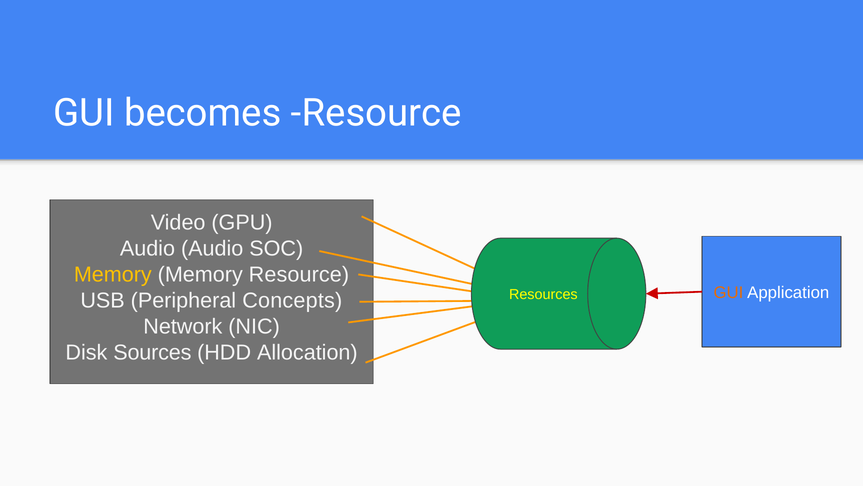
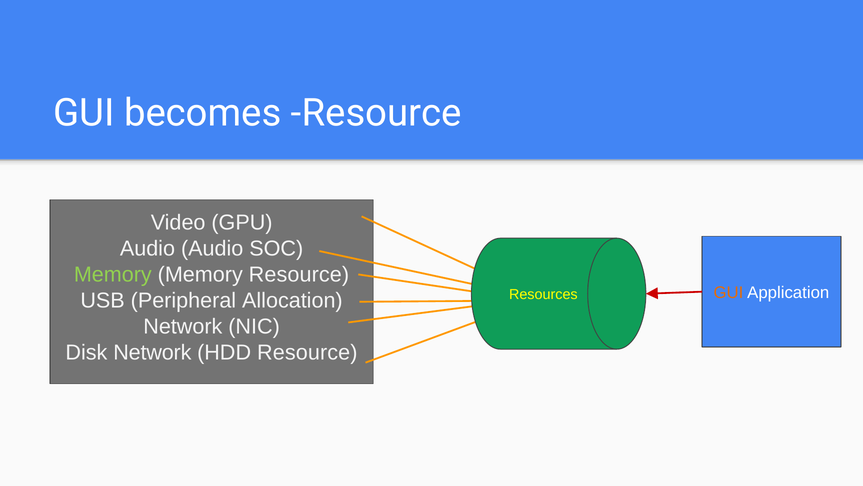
Memory colour: yellow -> light green (113, 274)
Concepts: Concepts -> Allocation (292, 300)
Disk Sources: Sources -> Network (152, 352)
HDD Allocation: Allocation -> Resource (307, 352)
